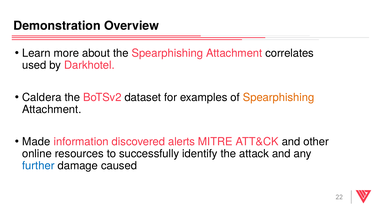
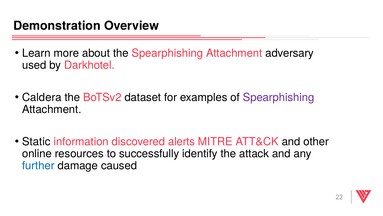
correlates: correlates -> adversary (290, 53)
Spearphishing colour: orange -> purple (279, 97)
Made: Made -> Static (36, 141)
